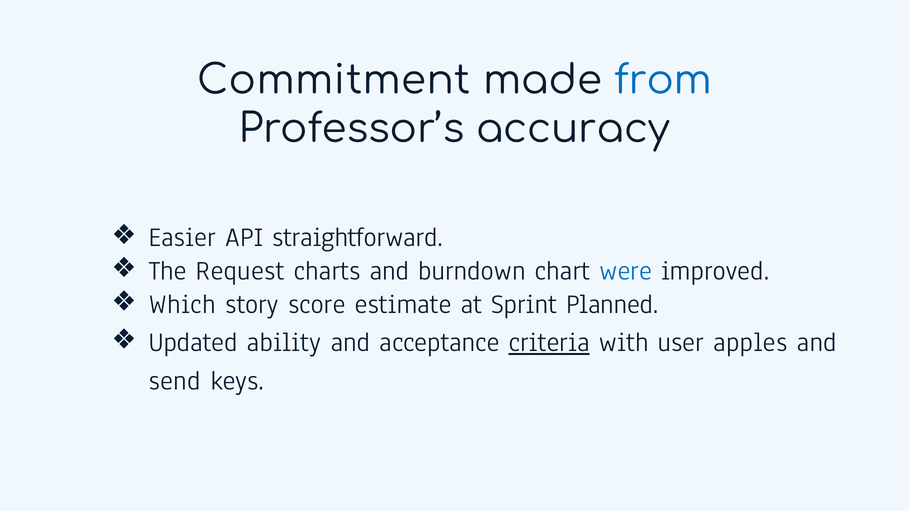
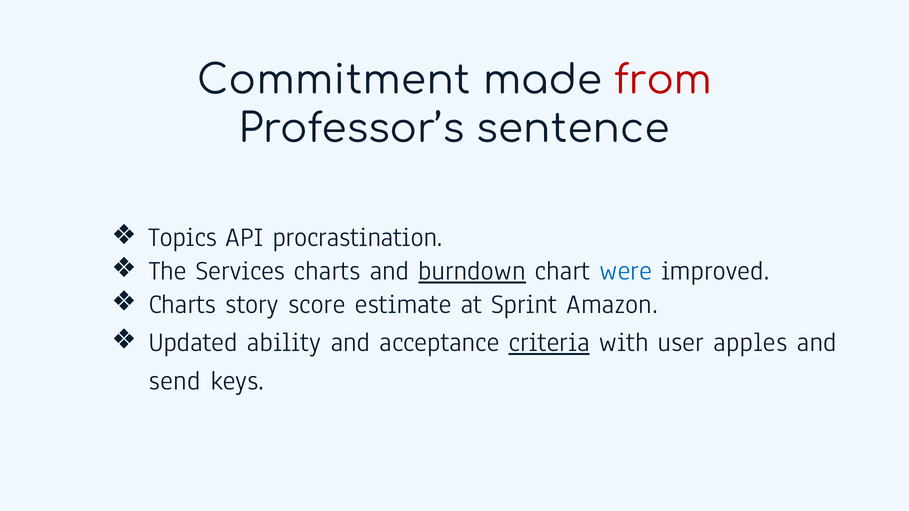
from colour: blue -> red (663, 80)
accuracy: accuracy -> sentence (573, 129)
Easier: Easier -> Topics (183, 237)
straightforward: straightforward -> procrastination (358, 237)
Request: Request -> Services (240, 271)
burndown underline: none -> present (472, 271)
Which: Which -> Charts (182, 304)
Planned: Planned -> Amazon (612, 304)
